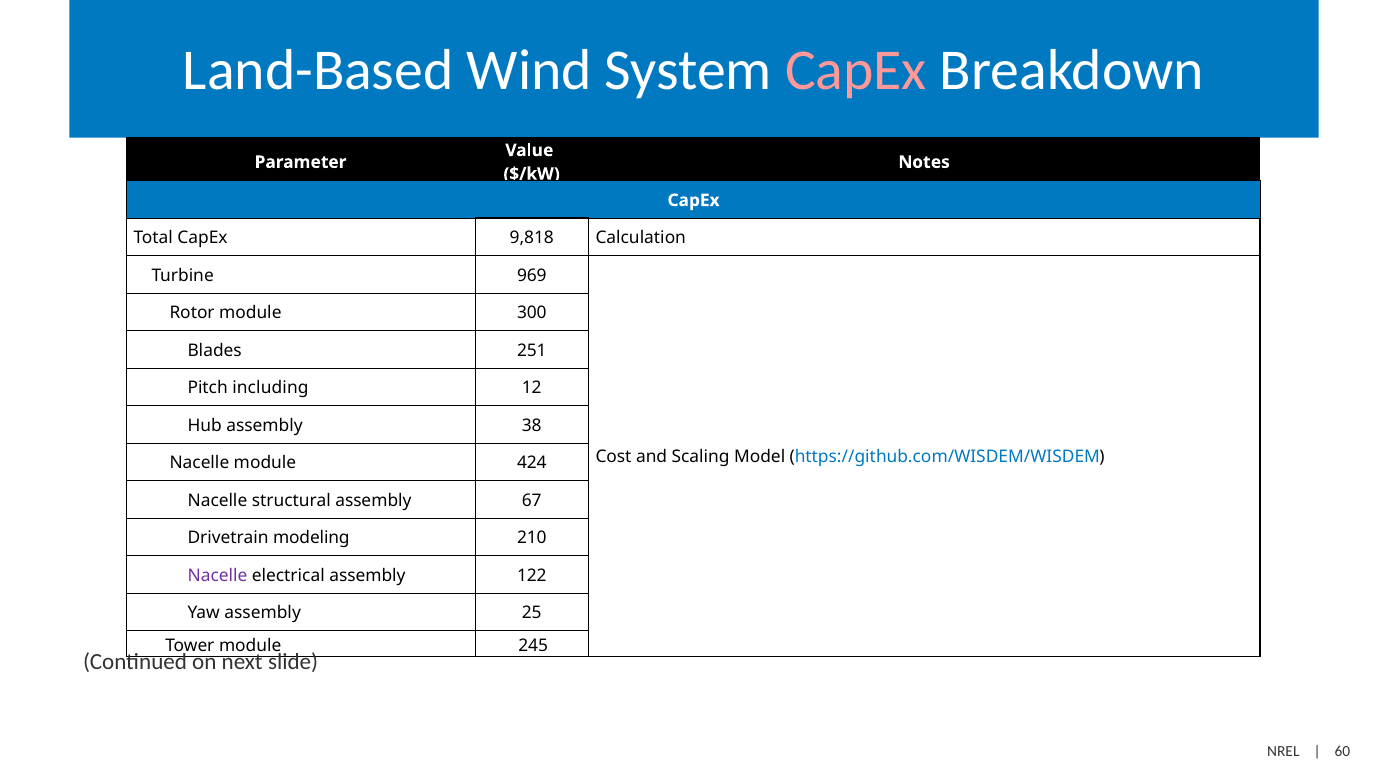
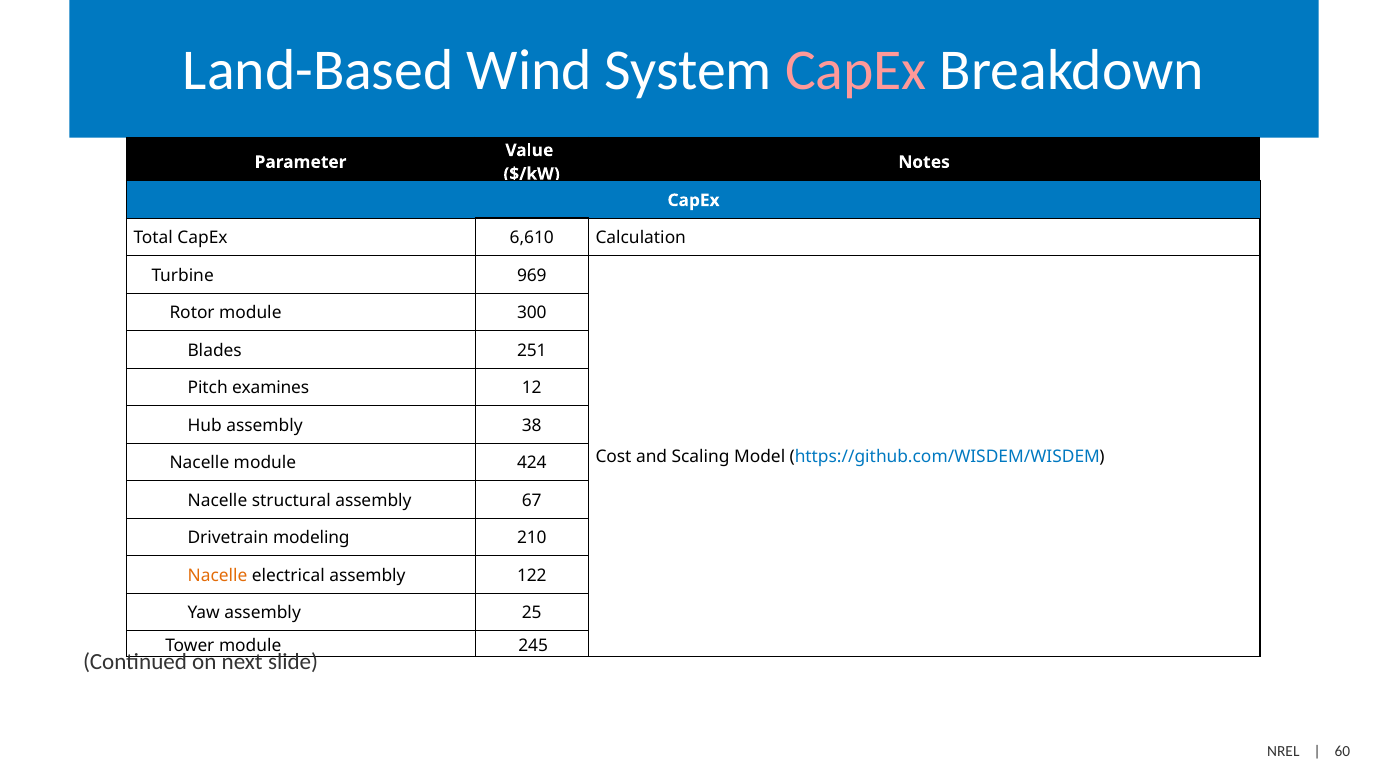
9,818: 9,818 -> 6,610 (532, 238)
including: including -> examines (271, 388)
Nacelle colour: purple -> orange (218, 576)
